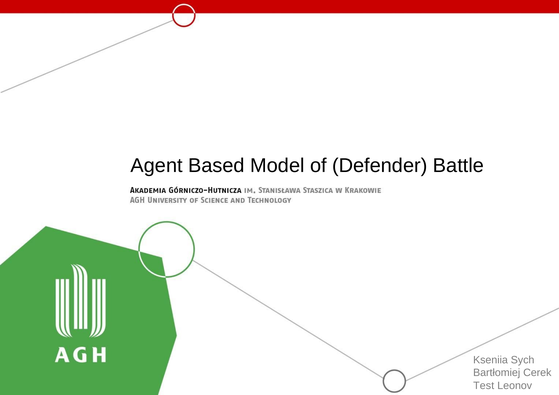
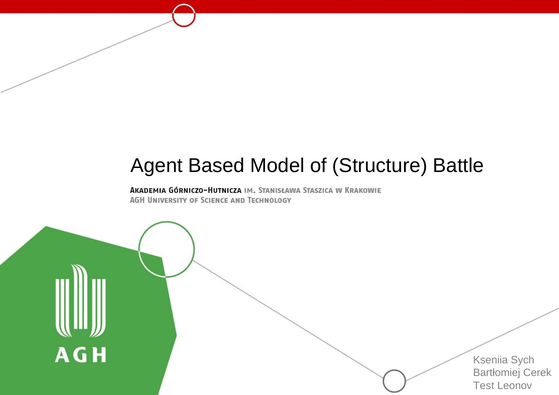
Defender: Defender -> Structure (380, 166)
